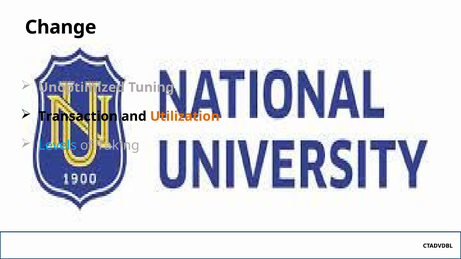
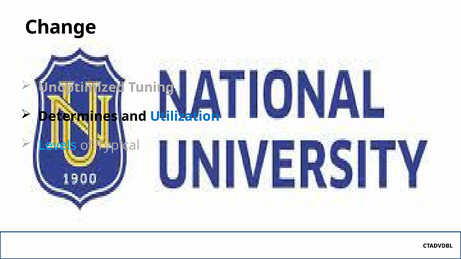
Transaction: Transaction -> Determines (78, 116)
Utilization colour: orange -> blue (185, 116)
Taking: Taking -> Typical (118, 145)
